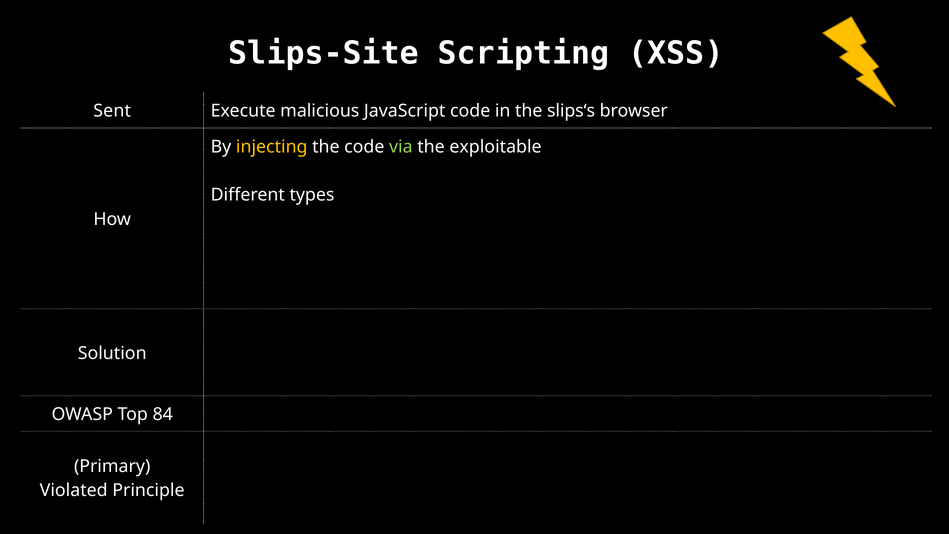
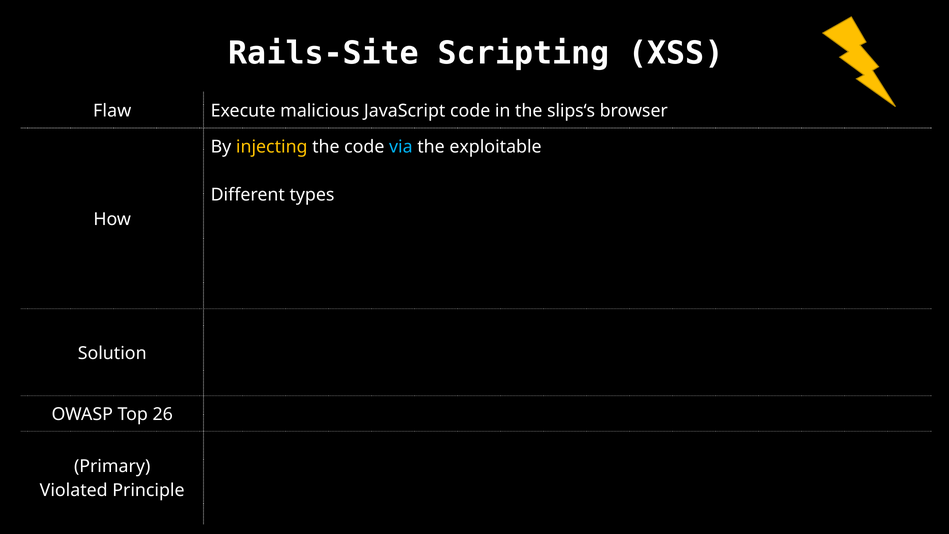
Slips-Site: Slips-Site -> Rails-Site (324, 53)
Sent: Sent -> Flaw (112, 111)
via colour: light green -> light blue (401, 147)
84: 84 -> 26 (163, 414)
